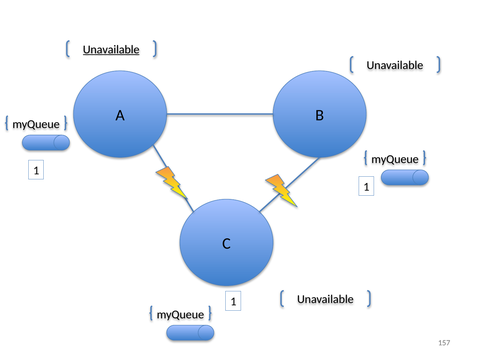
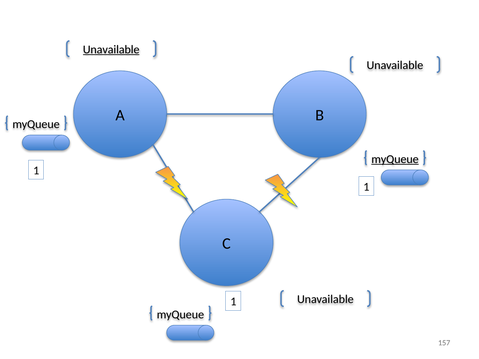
myQueue underline: none -> present (395, 159)
